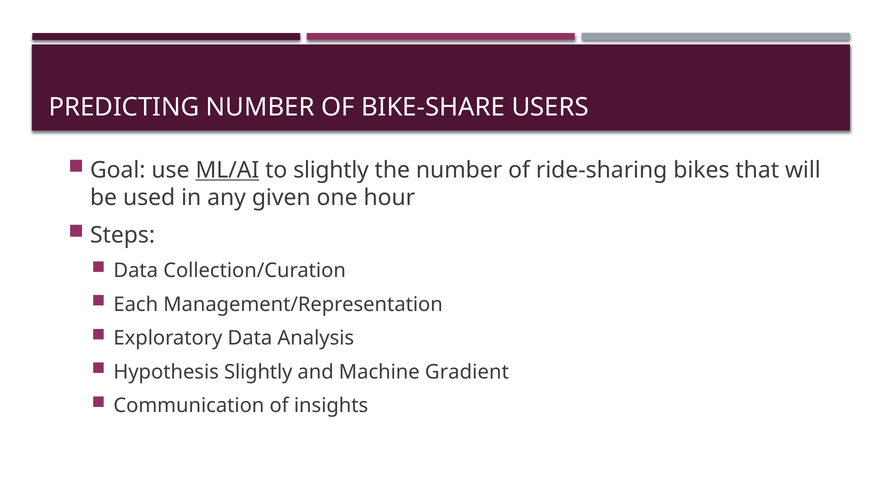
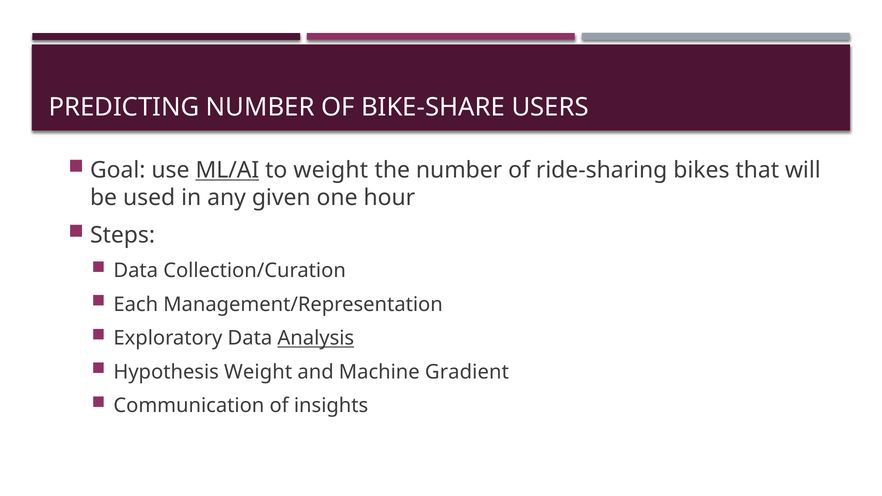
to slightly: slightly -> weight (331, 170)
Analysis underline: none -> present (316, 338)
Hypothesis Slightly: Slightly -> Weight (258, 372)
